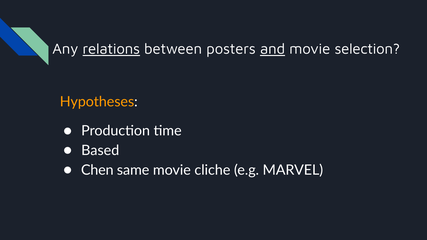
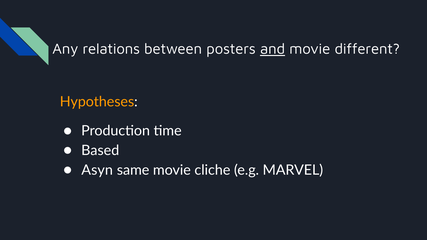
relations underline: present -> none (111, 49)
selection: selection -> different (367, 49)
Chen: Chen -> Asyn (97, 170)
